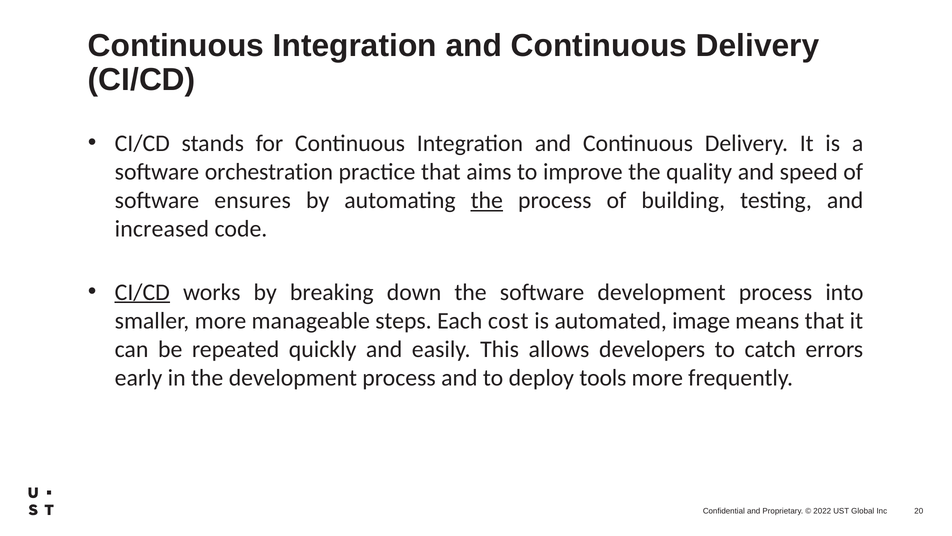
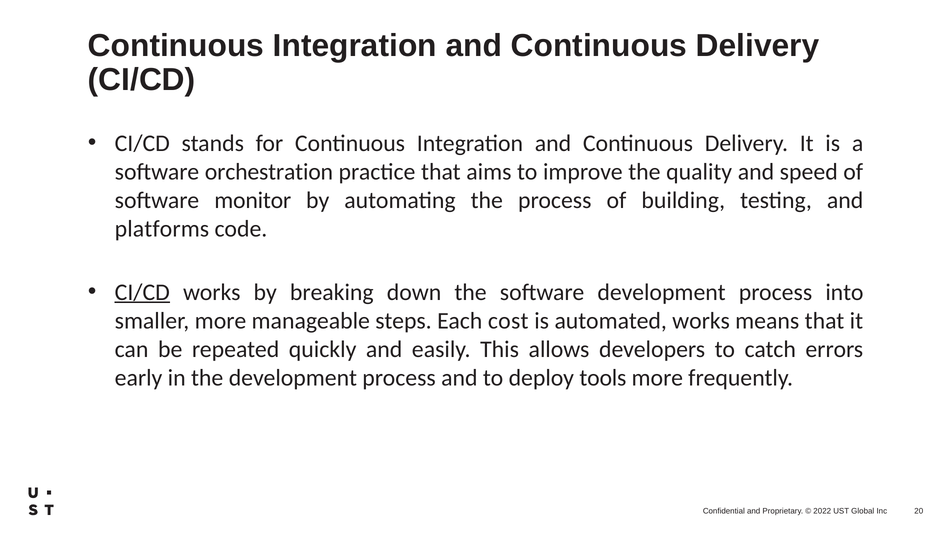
ensures: ensures -> monitor (253, 200)
the underline: present -> none (487, 200)
increased: increased -> platforms (162, 229)
automated image: image -> works (701, 320)
